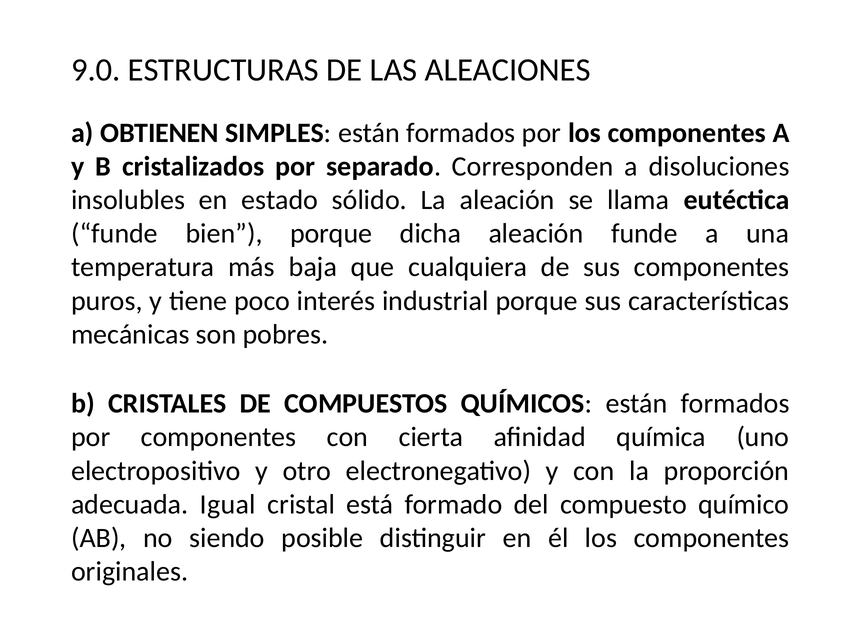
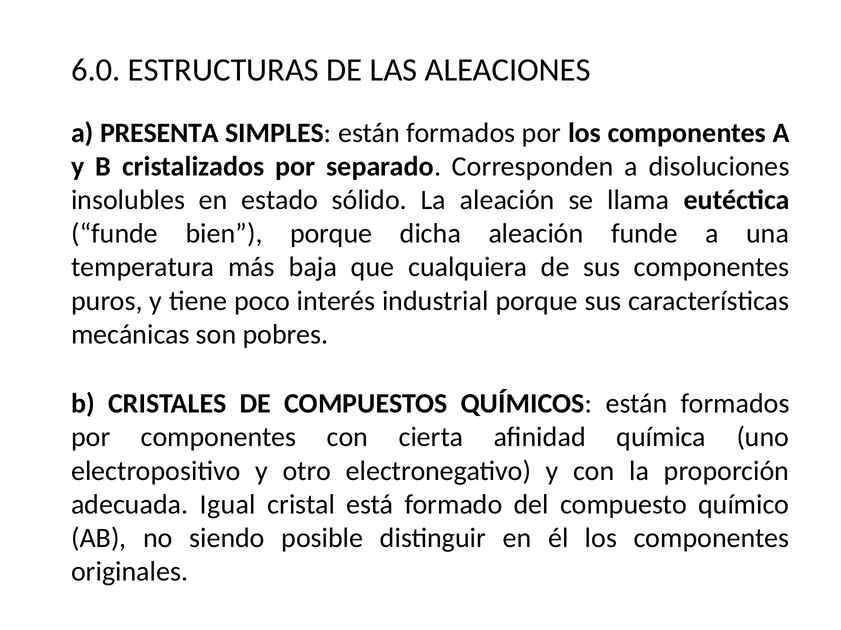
9.0: 9.0 -> 6.0 (96, 70)
OBTIENEN: OBTIENEN -> PRESENTA (160, 133)
